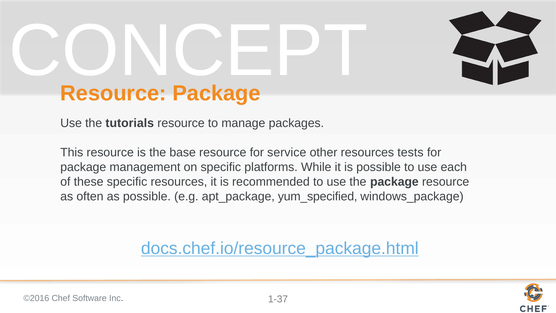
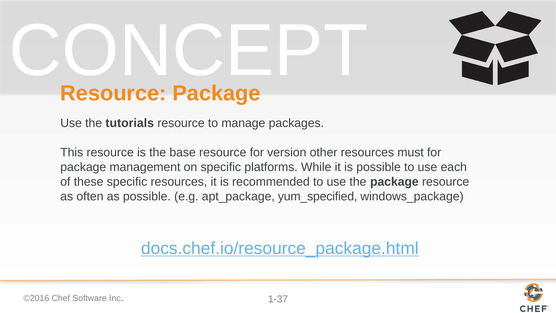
service: service -> version (287, 152)
tests: tests -> must (411, 152)
